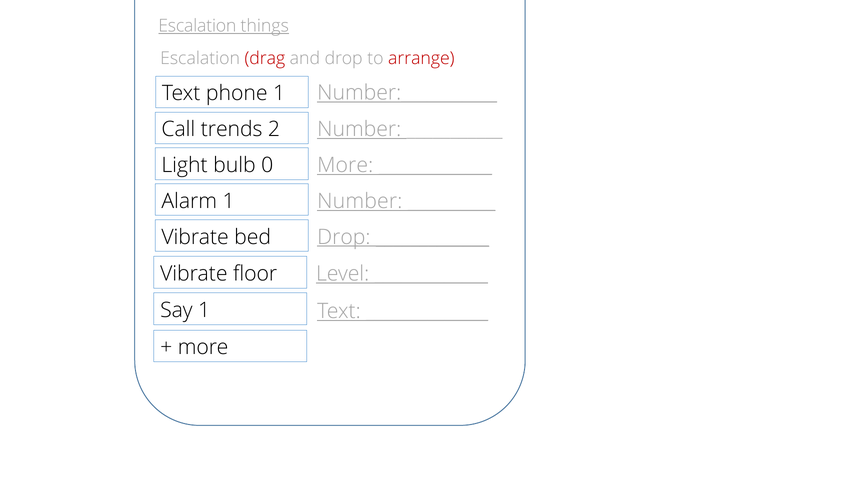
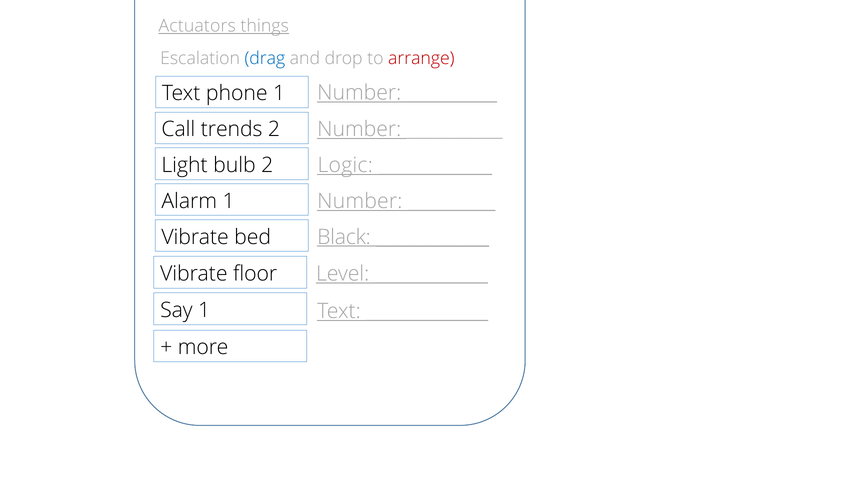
Escalation: Escalation -> Actuators (197, 26)
drag colour: red -> blue (265, 58)
bulb 0: 0 -> 2 (267, 165)
More: More -> Logic (345, 165)
Drop: Drop -> Black (344, 237)
